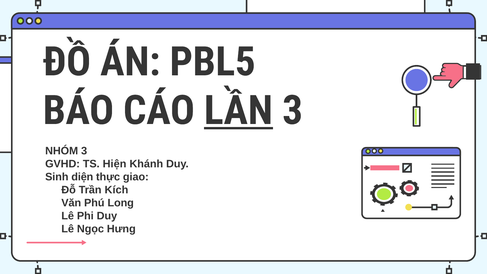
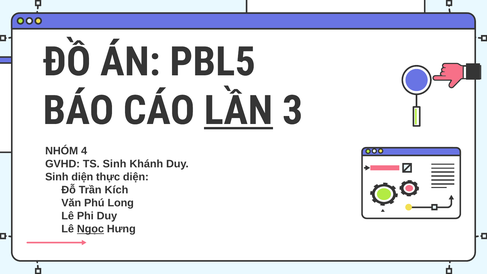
NHÓM 3: 3 -> 4 (84, 151)
TS Hiện: Hiện -> Sinh (115, 164)
thực giao: giao -> diện (136, 177)
Ngọc underline: none -> present (90, 229)
